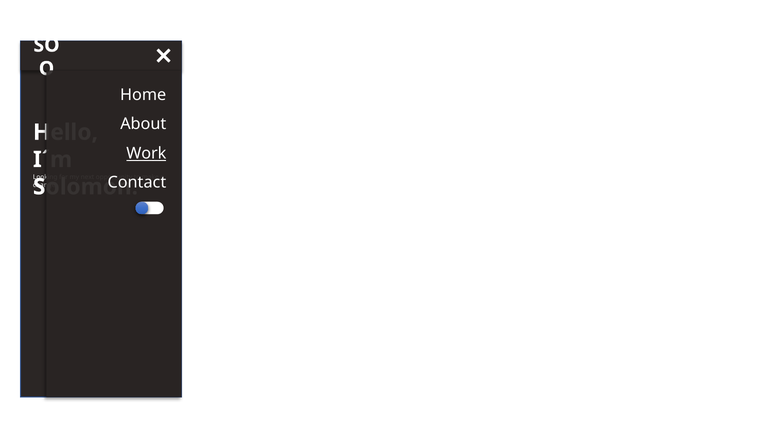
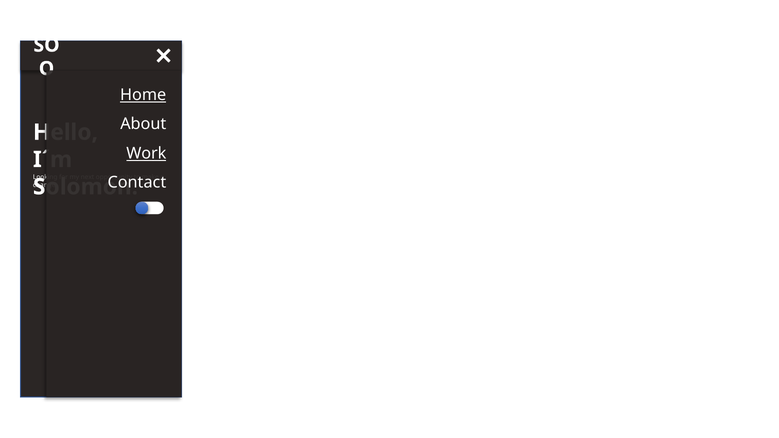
Home underline: none -> present (143, 95)
